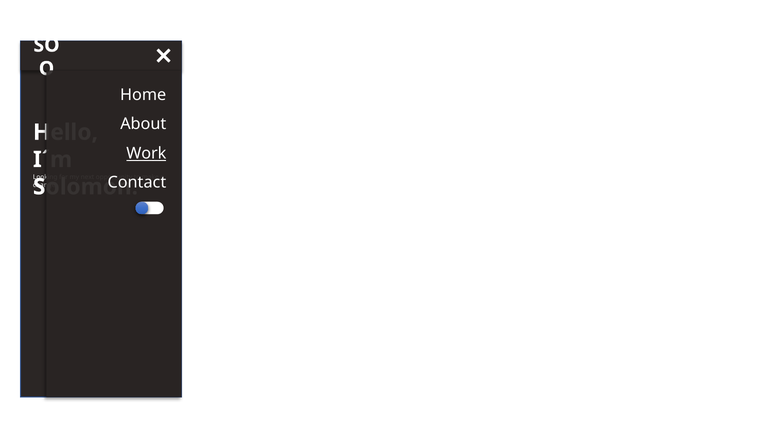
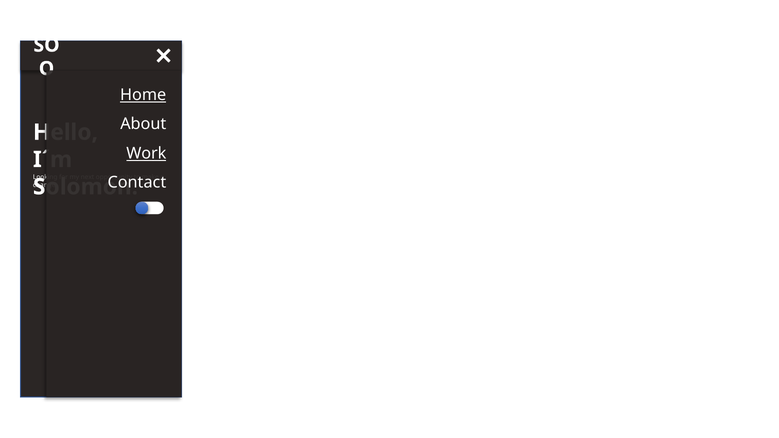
Home underline: none -> present (143, 95)
